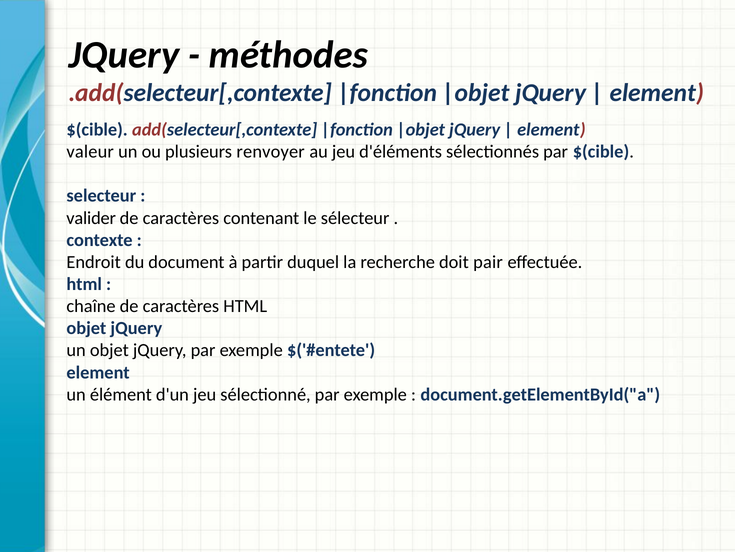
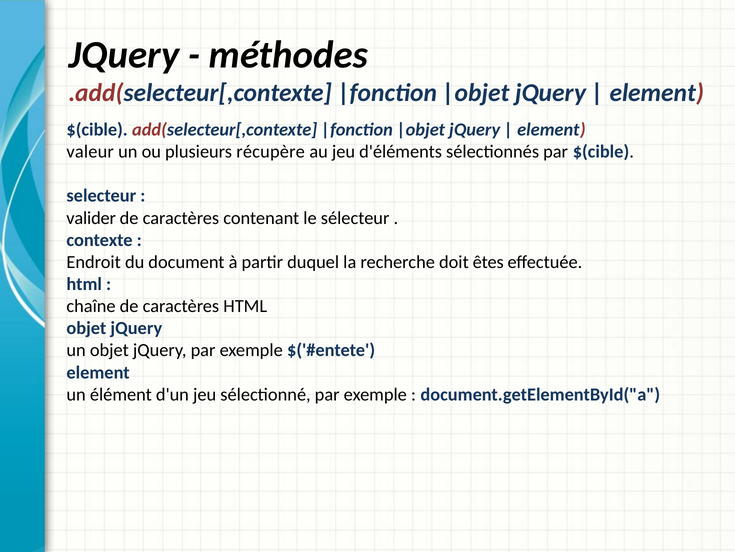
renvoyer: renvoyer -> récupère (271, 151)
pair: pair -> êtes (488, 262)
